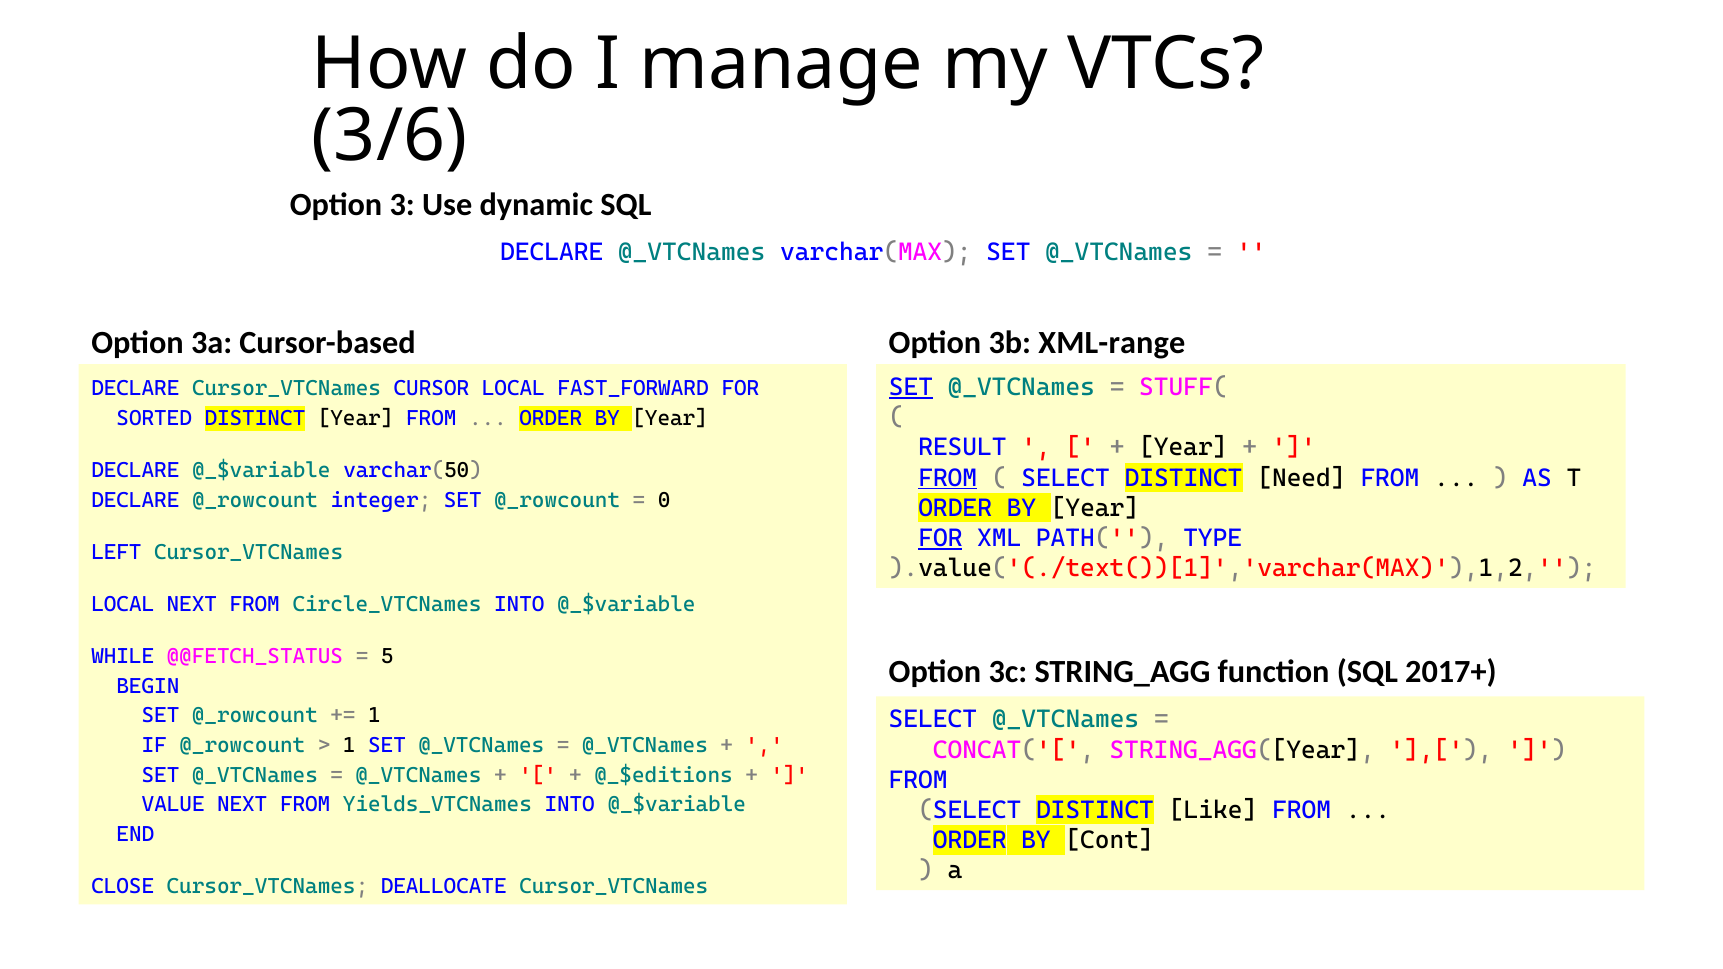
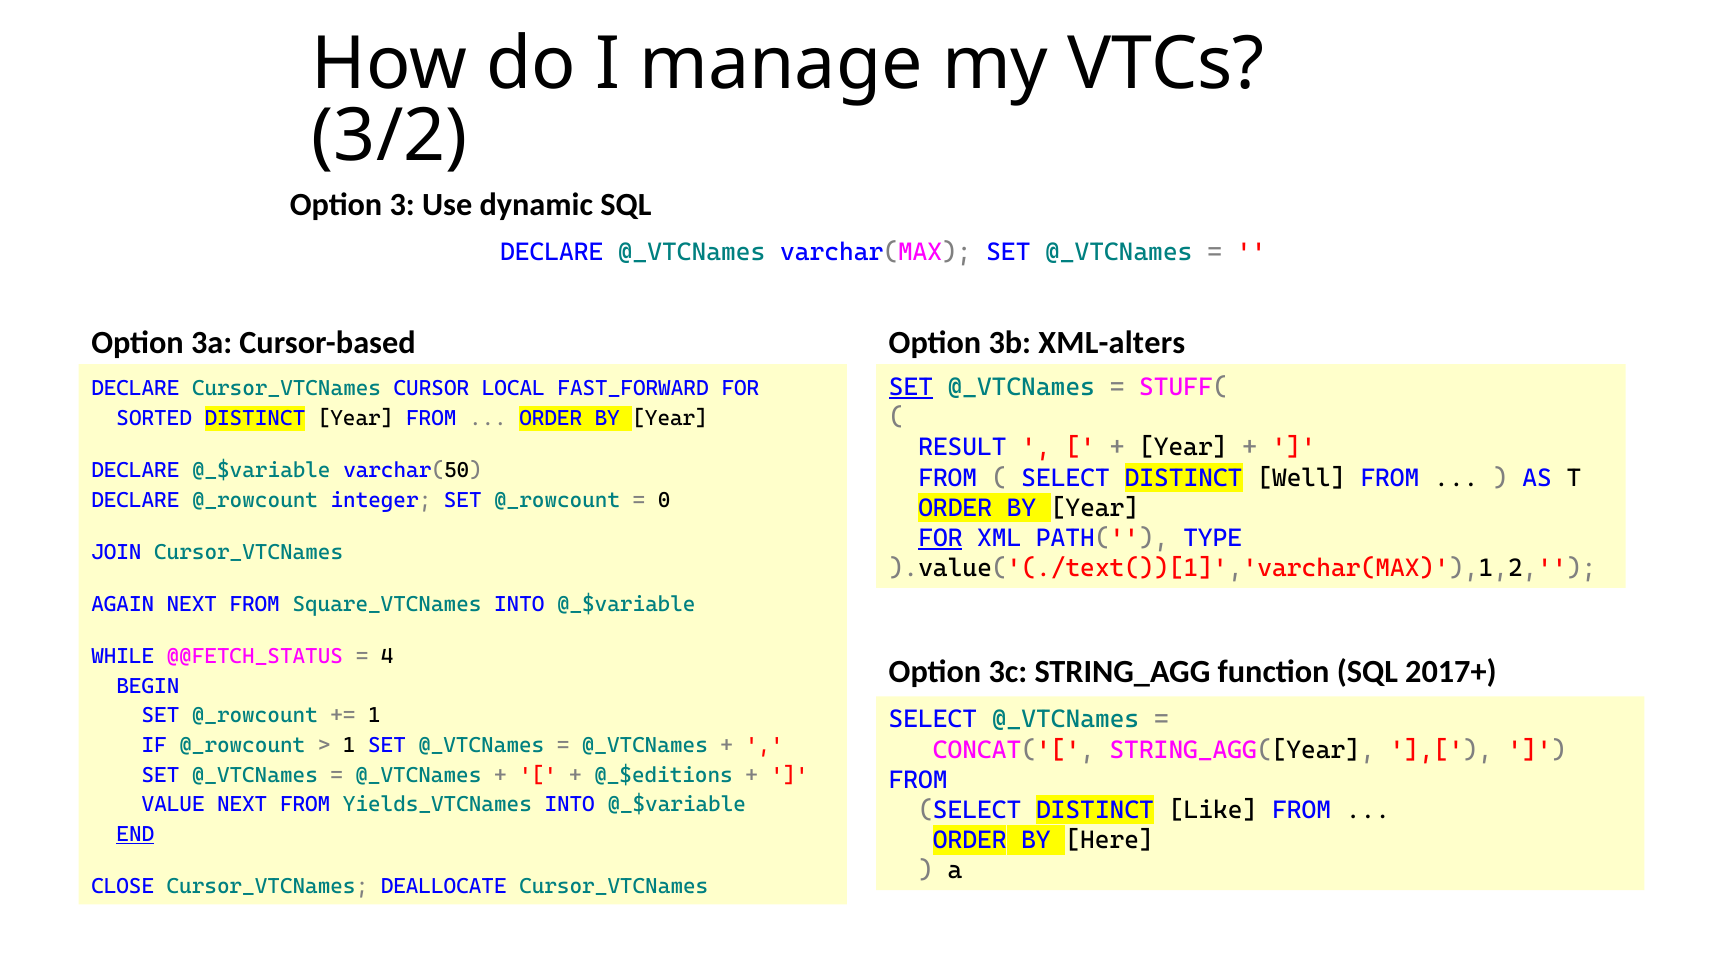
3/6: 3/6 -> 3/2 (390, 136)
XML-range: XML-range -> XML-alters (1112, 343)
FROM underline: present -> none (948, 478)
Need: Need -> Well (1301, 478)
LEFT: LEFT -> JOIN (116, 552)
LOCAL: LOCAL -> AGAIN (123, 604)
Circle_VTCNames: Circle_VTCNames -> Square_VTCNames (387, 604)
5: 5 -> 4 (387, 656)
END underline: none -> present (135, 835)
Cont: Cont -> Here (1110, 840)
